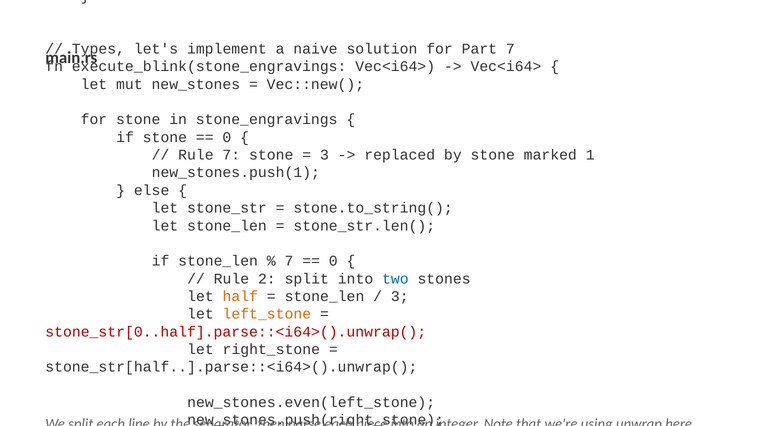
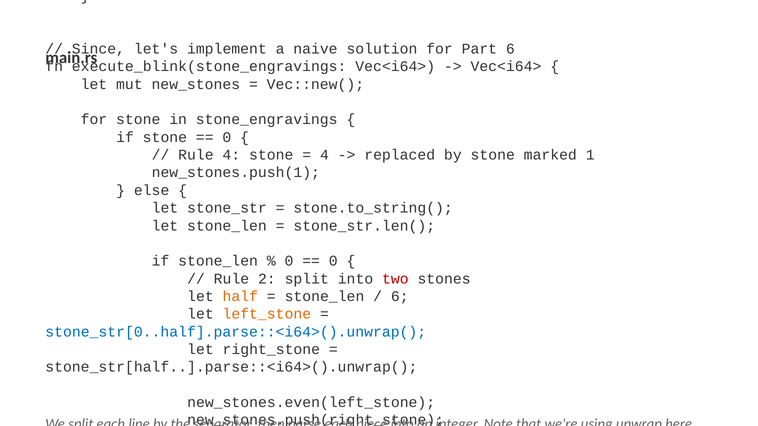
Types: Types -> Since (98, 49)
Part 7: 7 -> 6 (510, 49)
Rule 7: 7 -> 4 (231, 155)
3: 3 -> 4 (324, 155)
7: 7 -> 0 (289, 261)
two colour: blue -> red (395, 279)
3: 3 -> 6 (400, 297)
stone_str[0..half].parse::<i64>().unwrap( colour: red -> blue (236, 332)
